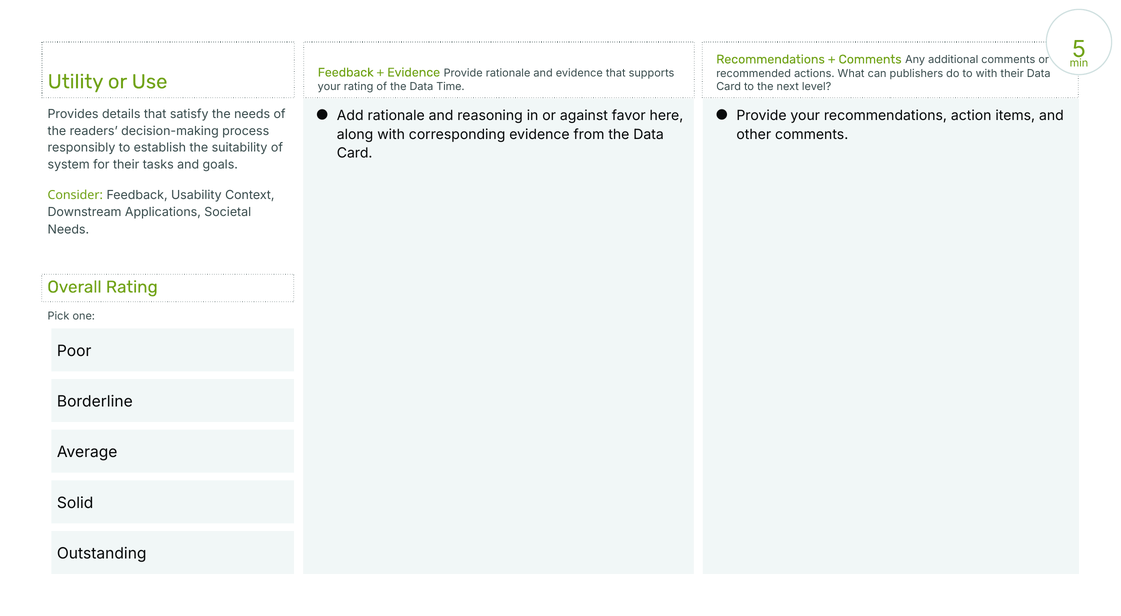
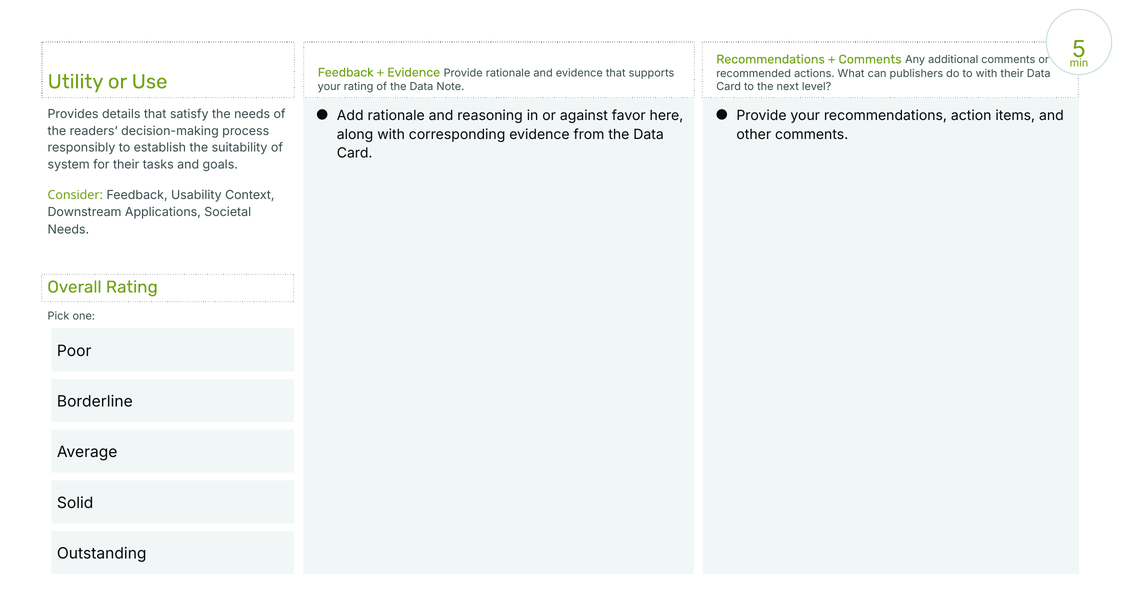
Time: Time -> Note (450, 87)
